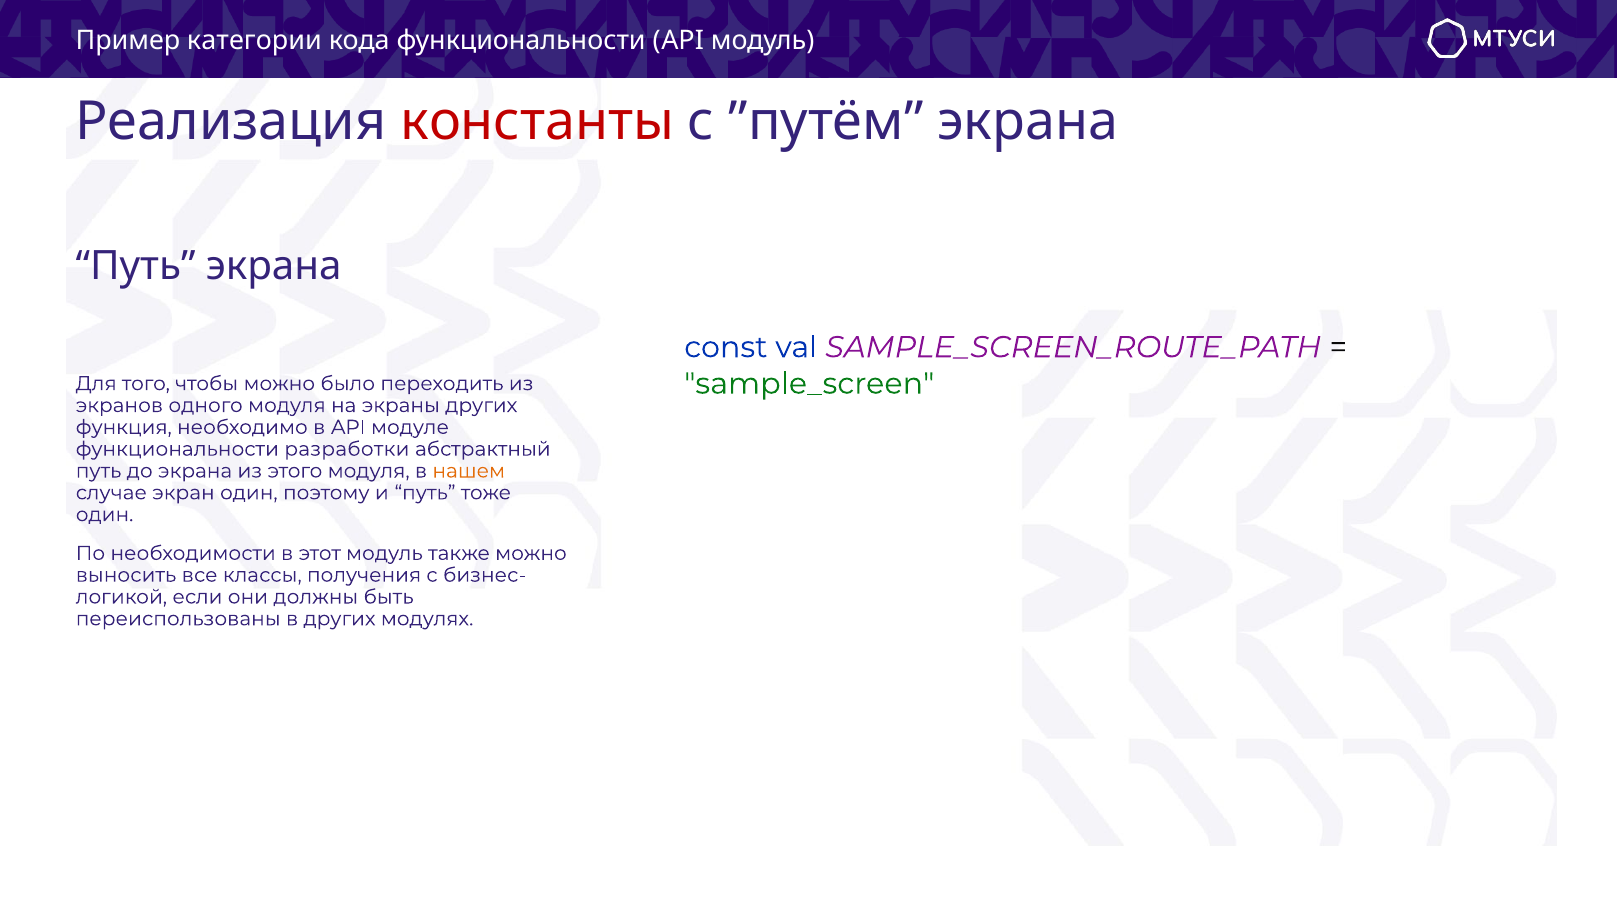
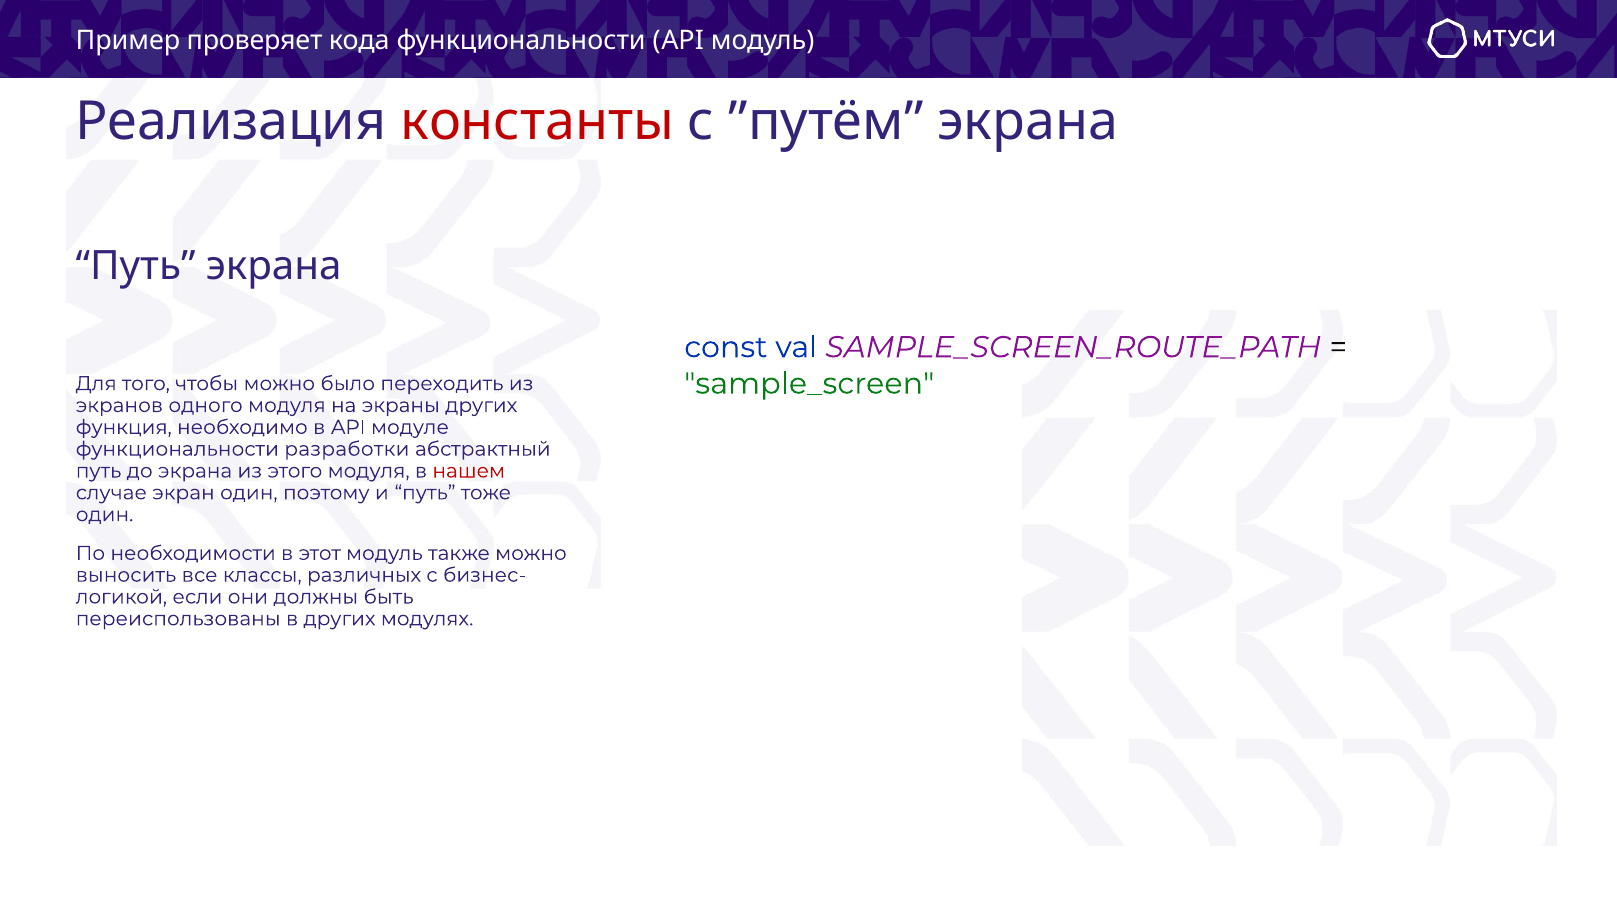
категории: категории -> проверяет (255, 40)
нашем colour: orange -> red (469, 471)
получения: получения -> различных (364, 575)
